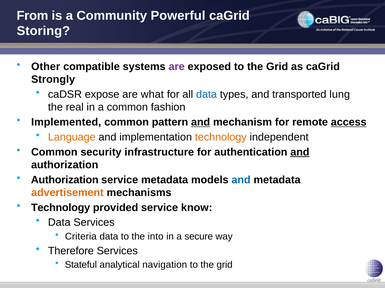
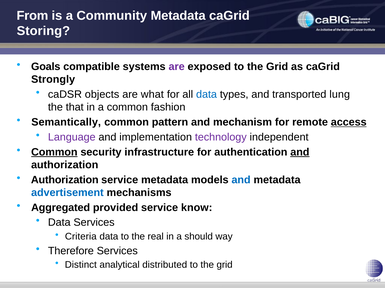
Community Powerful: Powerful -> Metadata (178, 16)
Other: Other -> Goals (46, 67)
expose: expose -> objects (102, 95)
real: real -> that (75, 107)
Implemented: Implemented -> Semantically (66, 122)
and underline: present -> none (201, 122)
Language colour: orange -> purple (72, 137)
technology colour: orange -> purple (221, 137)
Common underline: none -> present (54, 152)
advertisement colour: orange -> blue (67, 193)
Technology: Technology -> Aggregated (61, 208)
into: into -> real (156, 237)
secure: secure -> should (199, 237)
Stateful: Stateful -> Distinct (81, 266)
navigation: navigation -> distributed (165, 266)
